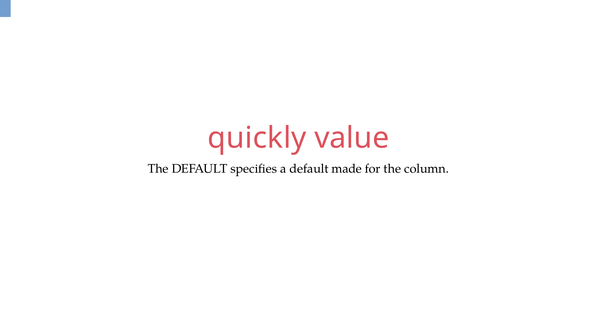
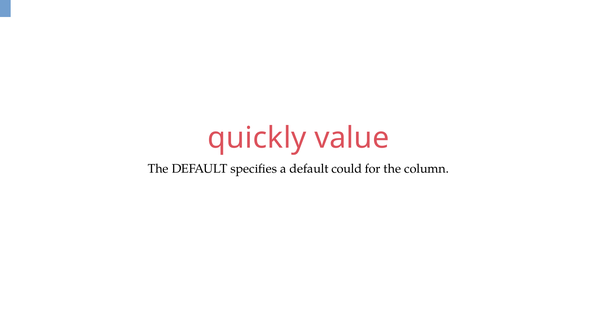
made: made -> could (347, 169)
